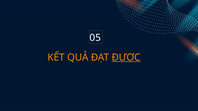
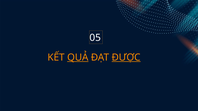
QUẢ underline: none -> present (78, 58)
